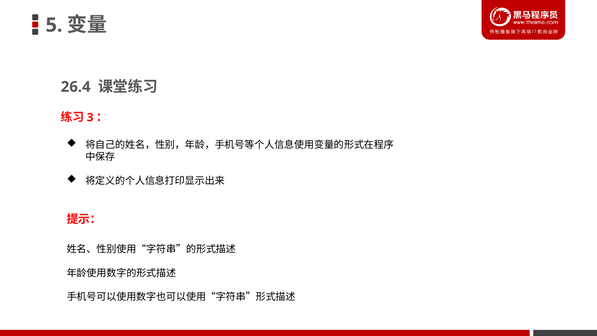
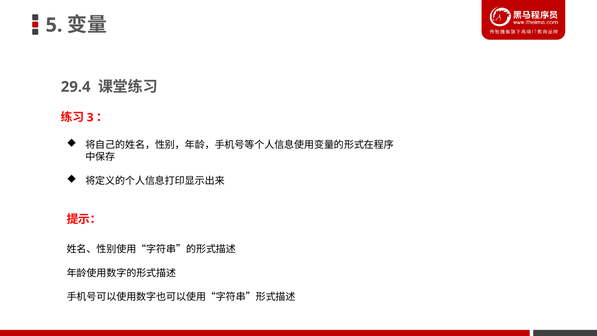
26.4: 26.4 -> 29.4 (76, 87)
